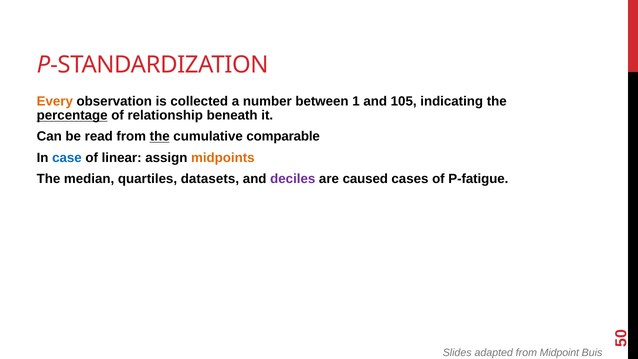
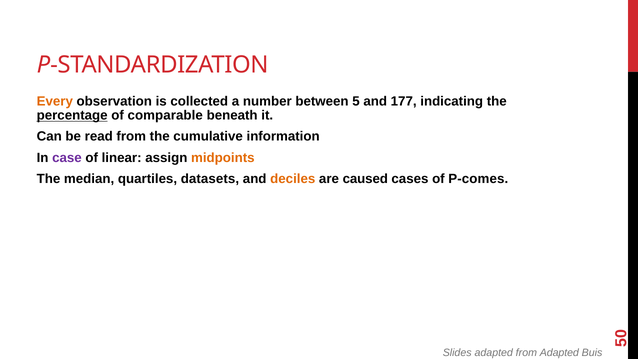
between 1: 1 -> 5 (356, 101)
105: 105 -> 177 (404, 101)
relationship: relationship -> comparable (165, 116)
the underline: present -> none (160, 137)
comparable: comparable -> information (283, 137)
case colour: blue -> purple (67, 158)
deciles colour: purple -> orange (293, 179)
P-fatigue: P-fatigue -> P-comes (478, 179)
from Midpoint: Midpoint -> Adapted (559, 353)
